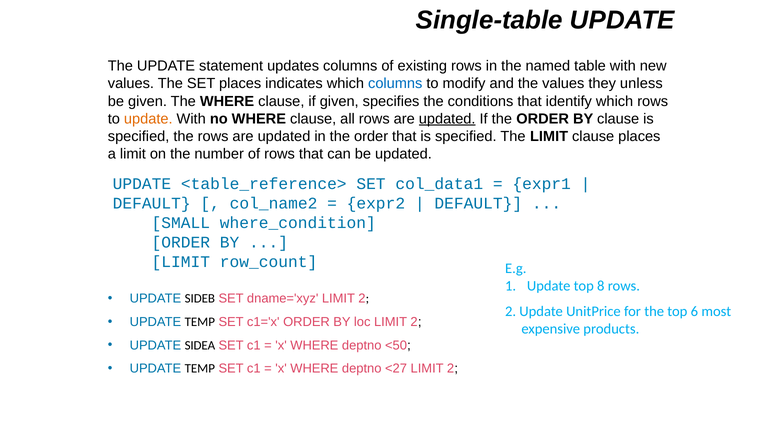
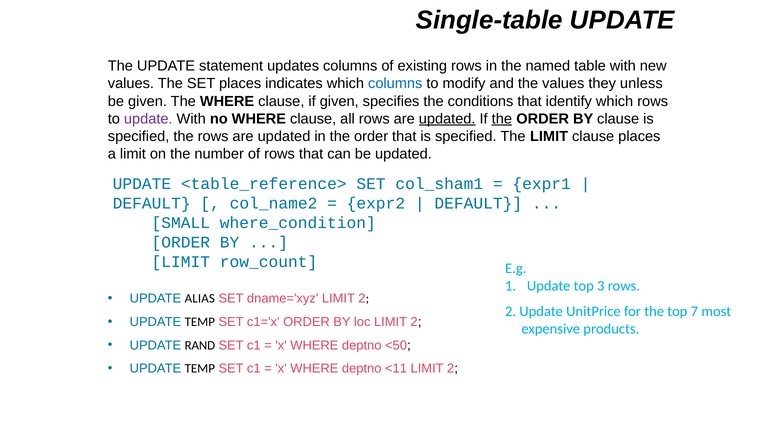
update colour: orange -> purple (148, 119)
the underline: none -> present (502, 119)
col_data1: col_data1 -> col_sham1 (439, 184)
8: 8 -> 3 (601, 286)
SIDEB: SIDEB -> ALIAS (200, 298)
6: 6 -> 7 (694, 311)
SIDEA: SIDEA -> RAND (200, 345)
<27: <27 -> <11 (396, 368)
